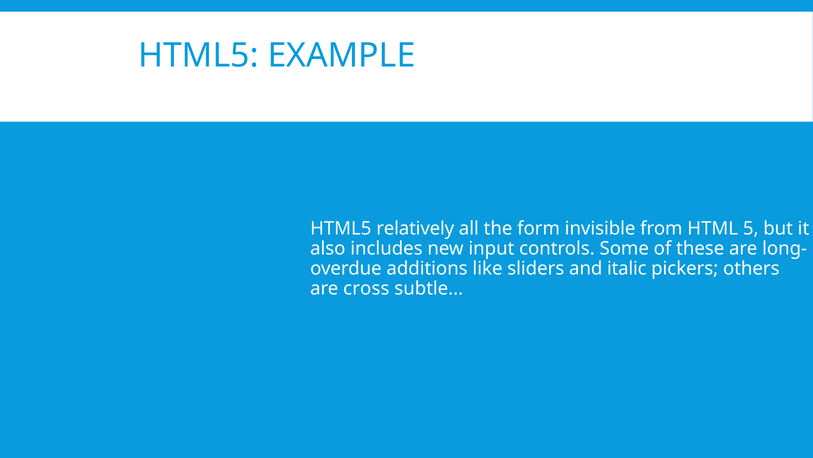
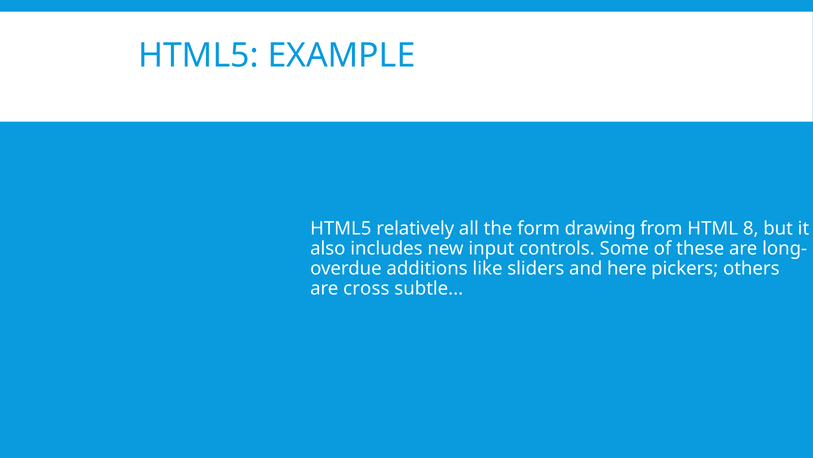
invisible: invisible -> drawing (600, 228)
5: 5 -> 8 (751, 228)
italic: italic -> here (627, 268)
